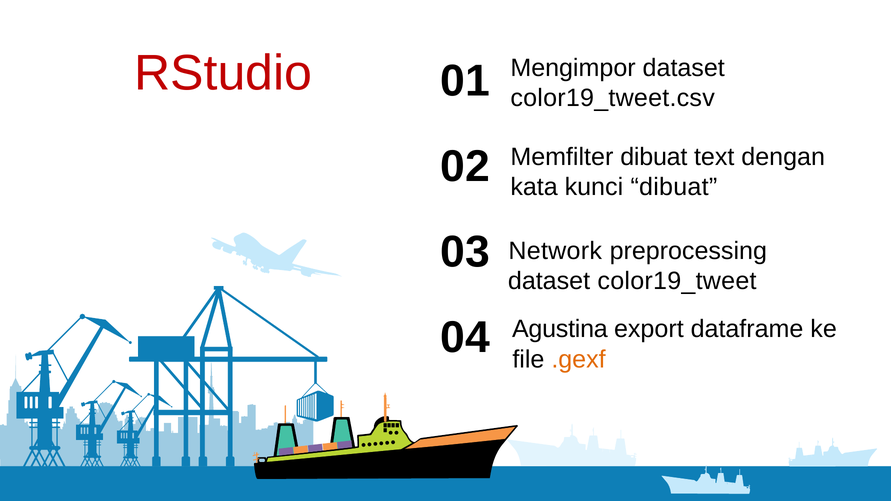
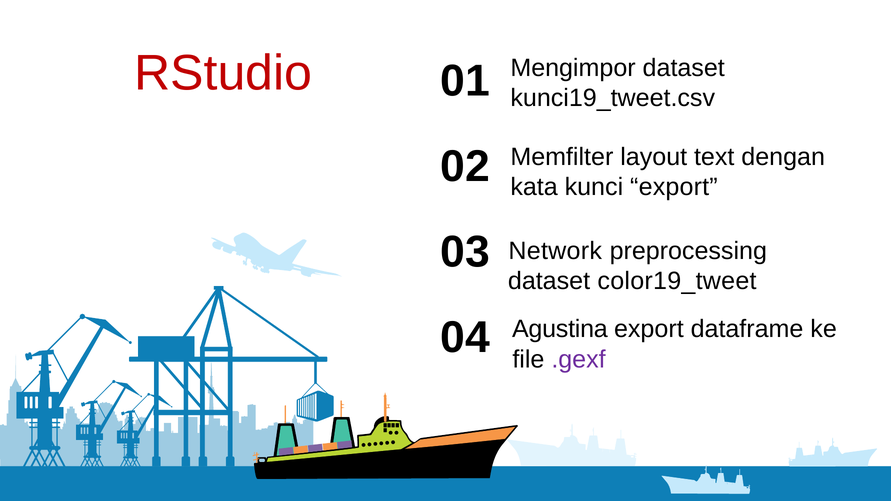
color19_tweet.csv: color19_tweet.csv -> kunci19_tweet.csv (613, 98)
Memfilter dibuat: dibuat -> layout (654, 157)
kunci dibuat: dibuat -> export (674, 187)
.gexf colour: orange -> purple (579, 359)
